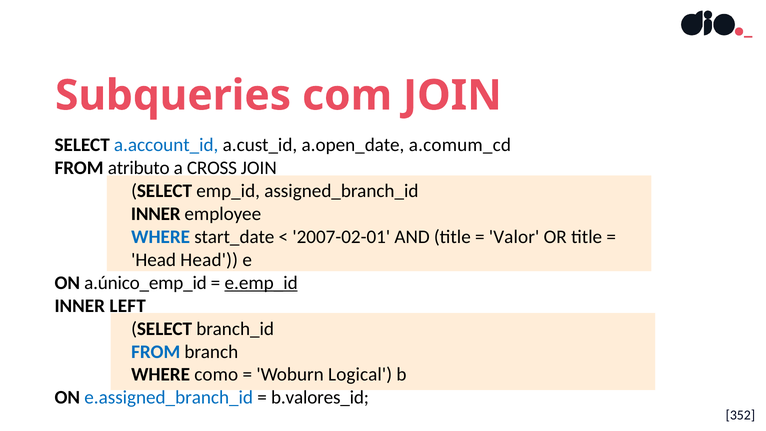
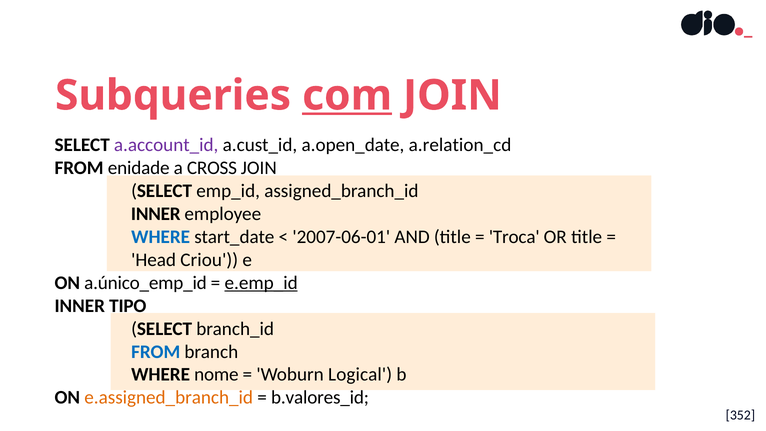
com underline: none -> present (347, 95)
a.account_id colour: blue -> purple (166, 145)
a.comum_cd: a.comum_cd -> a.relation_cd (460, 145)
atributo: atributo -> enidade (139, 168)
2007-02-01: 2007-02-01 -> 2007-06-01 (341, 237)
Valor: Valor -> Troca (514, 237)
Head Head: Head -> Criou (209, 260)
LEFT: LEFT -> TIPO (128, 306)
como: como -> nome (216, 375)
e.assigned_branch_id colour: blue -> orange (169, 398)
